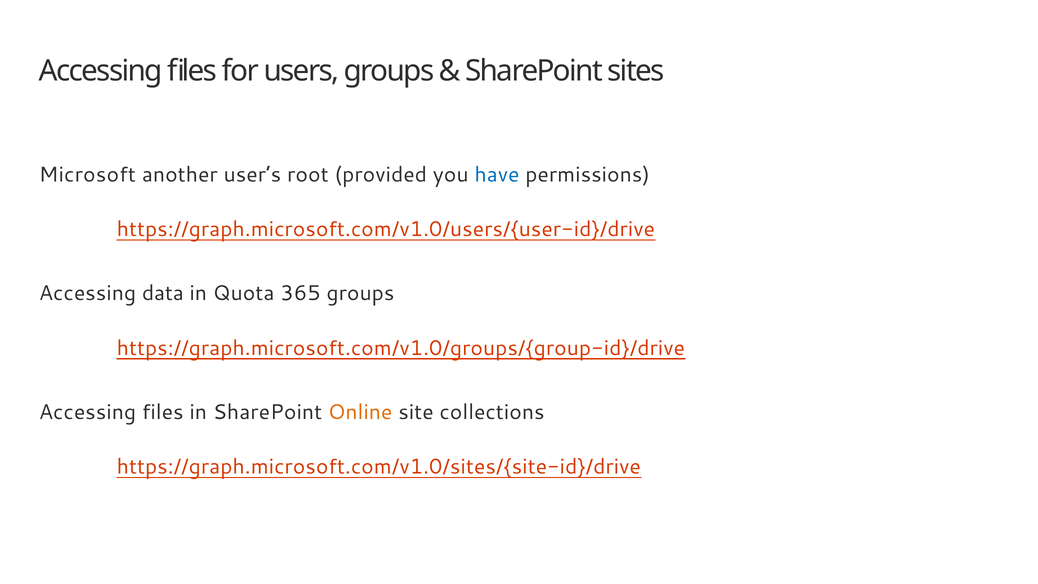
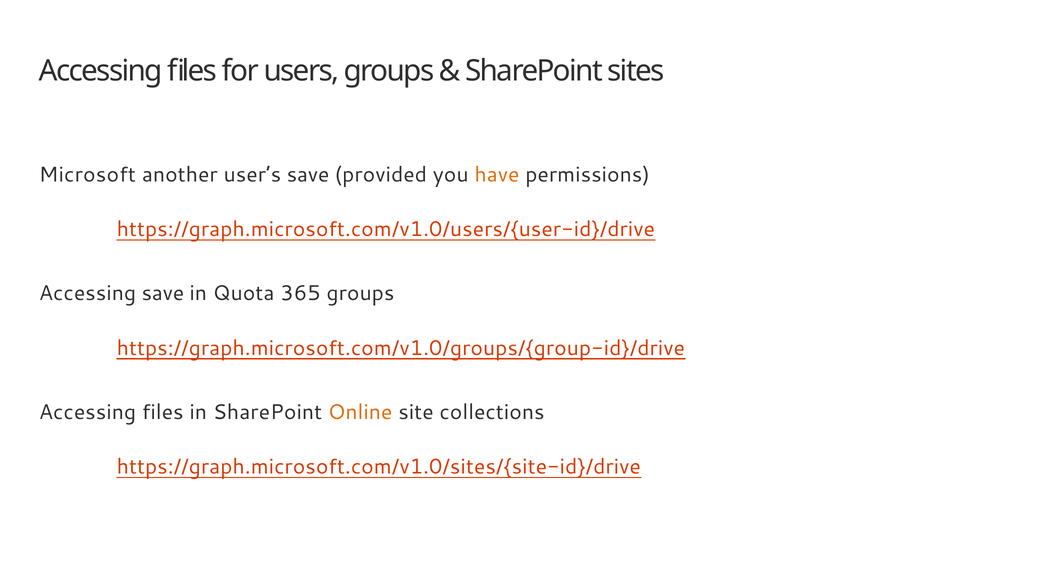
user’s root: root -> save (308, 174)
have colour: blue -> orange (497, 174)
Accessing data: data -> save (163, 293)
